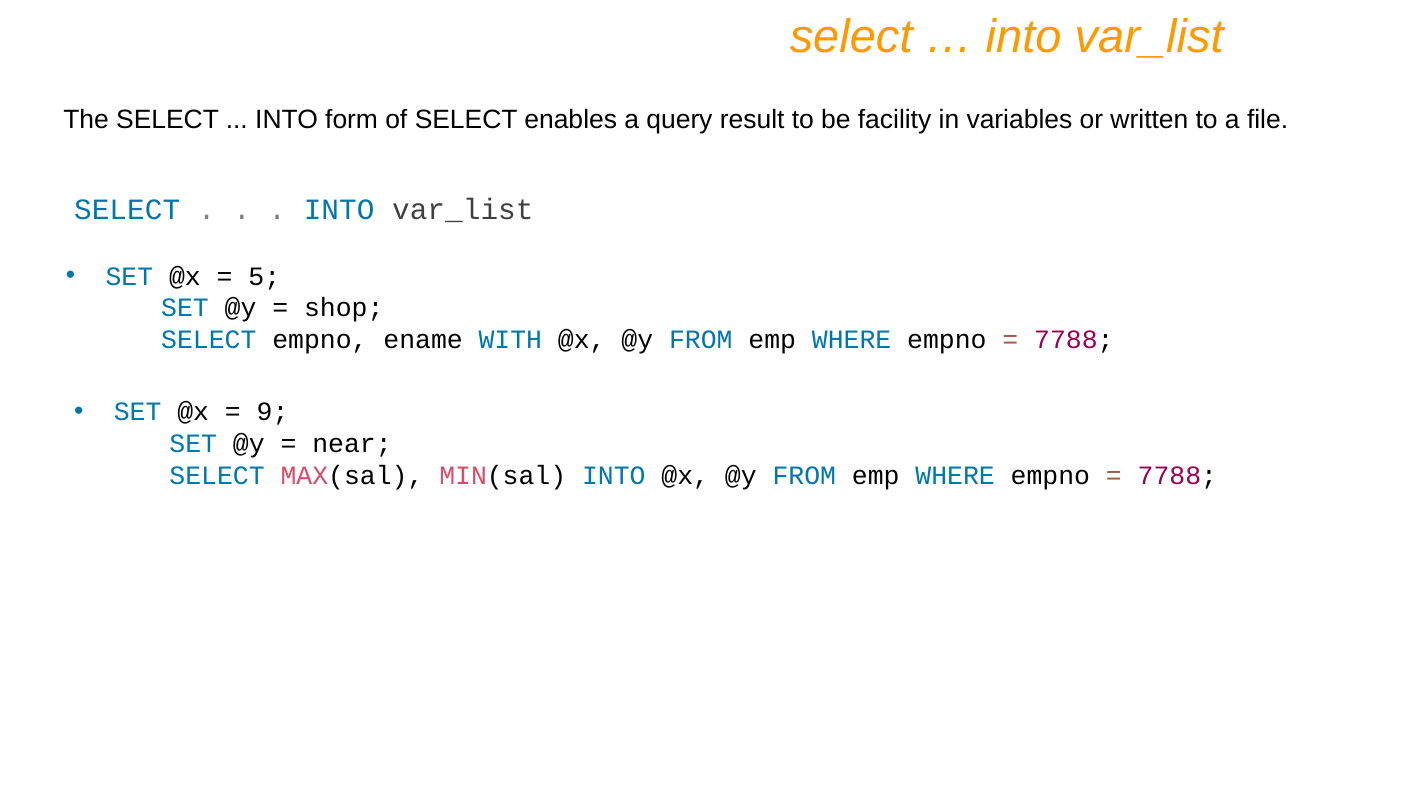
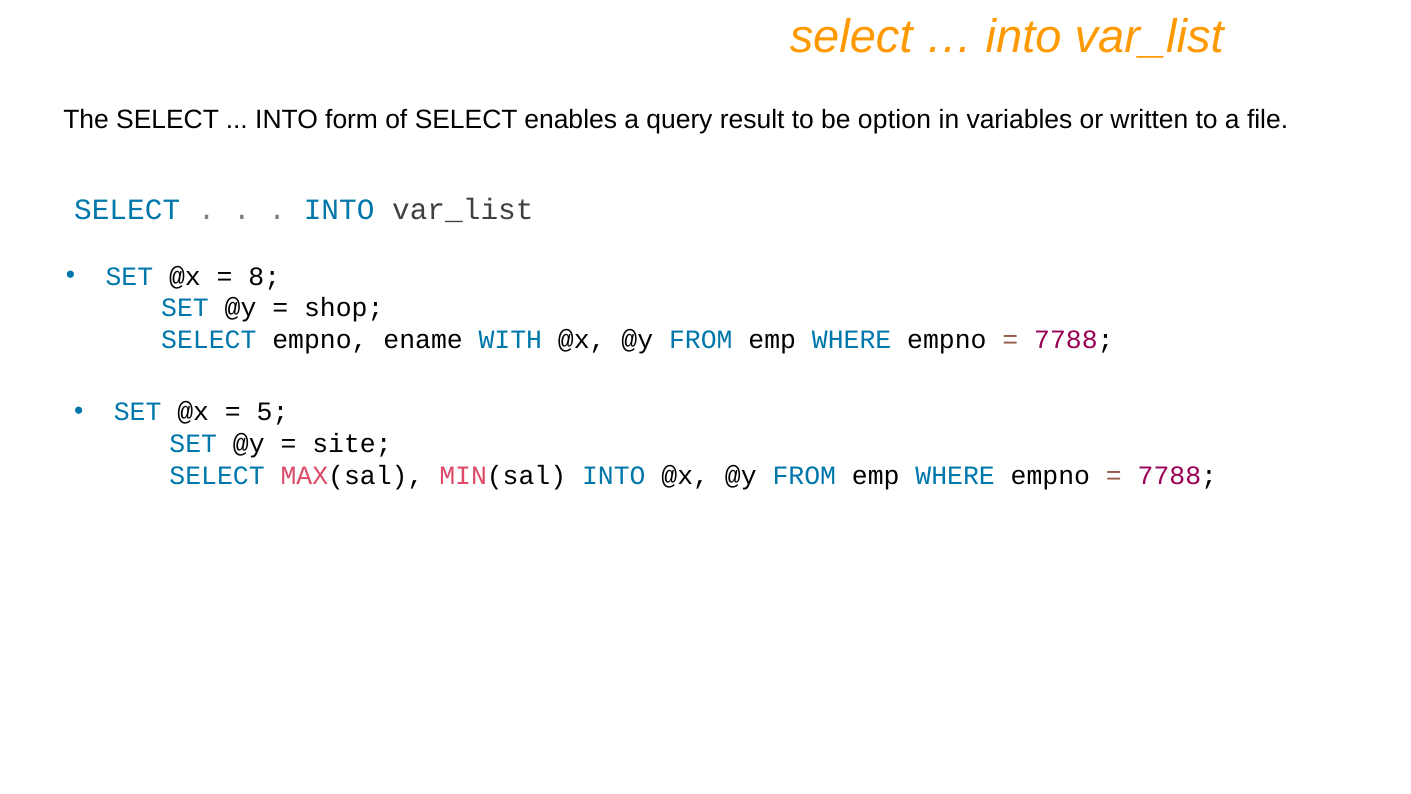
facility: facility -> option (894, 120)
5: 5 -> 8 (264, 276)
9: 9 -> 5 (273, 412)
near: near -> site (352, 443)
